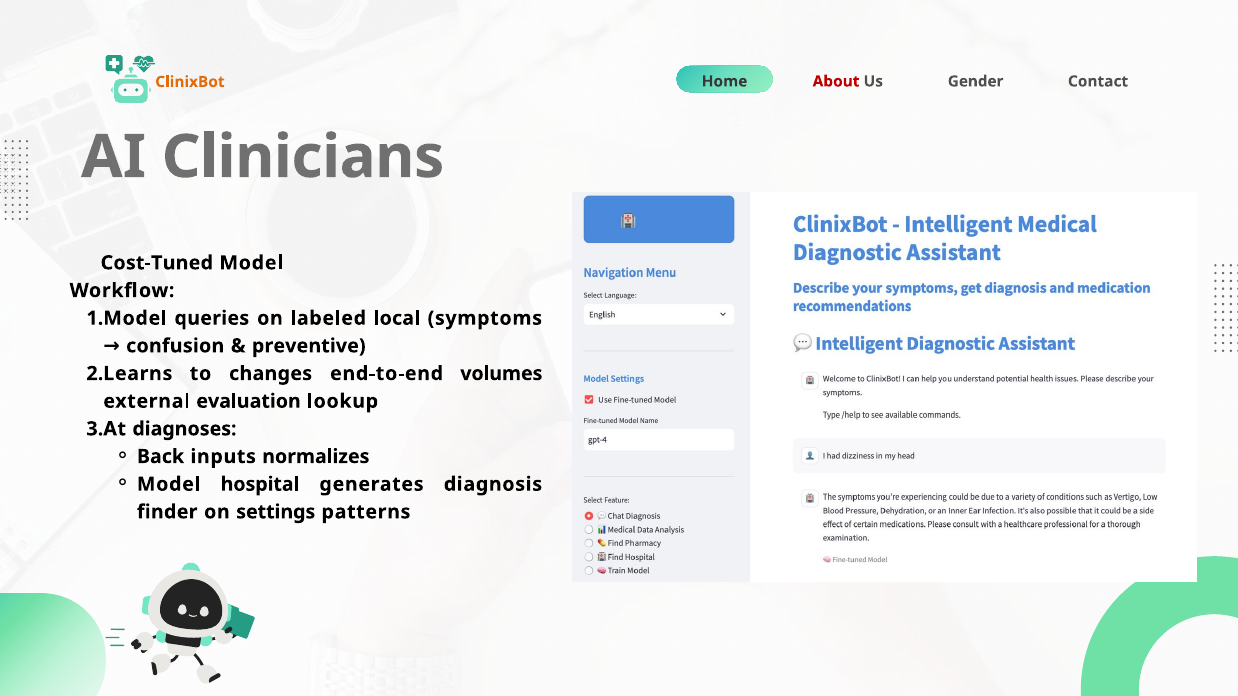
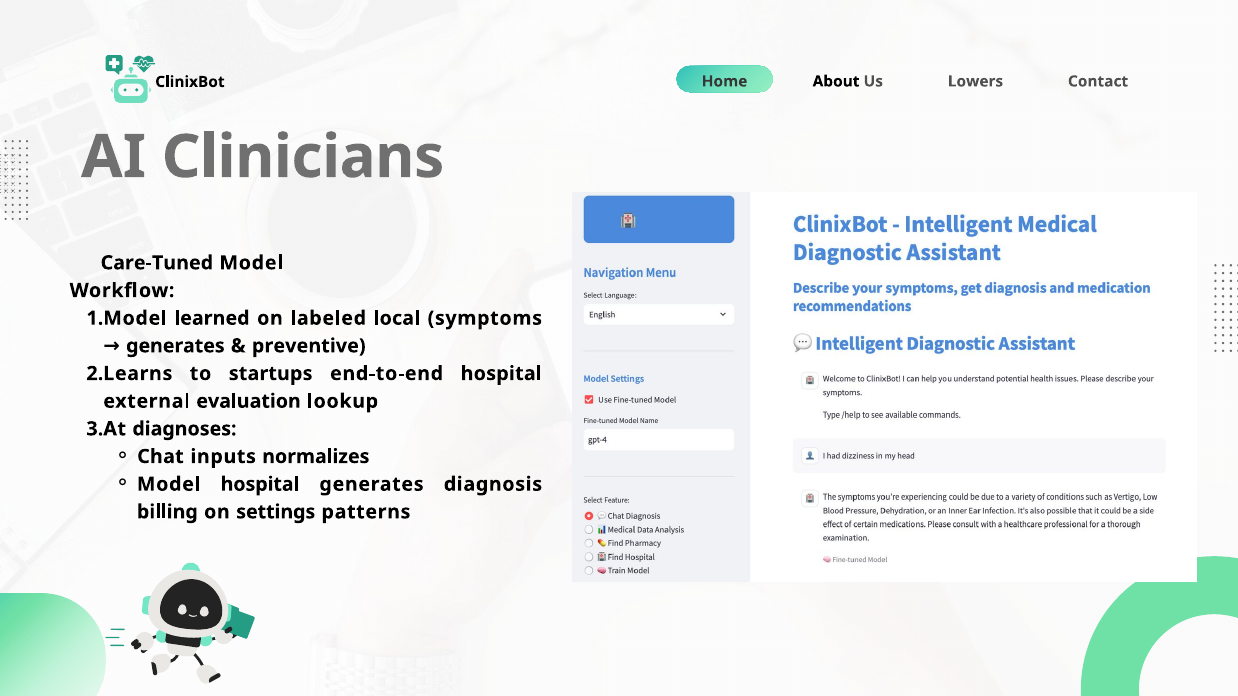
About colour: red -> black (836, 81)
Gender: Gender -> Lowers (975, 81)
ClinixBot colour: orange -> black (190, 82)
Cost-Tuned: Cost-Tuned -> Care-Tuned (157, 263)
queries: queries -> learned (212, 318)
confusion: confusion -> generates (175, 346)
changes: changes -> startups (271, 374)
end-to-end volumes: volumes -> hospital (501, 374)
Back: Back -> Chat (160, 457)
finder: finder -> billing (167, 512)
